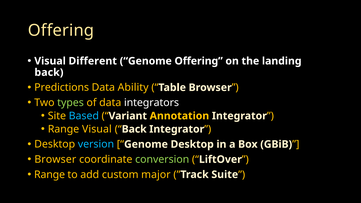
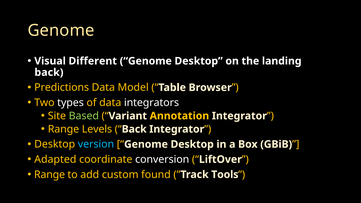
Offering: Offering -> Genome (61, 30)
Offering: Offering -> Desktop (199, 61)
Ability: Ability -> Model (133, 88)
types colour: light green -> white (71, 103)
Based colour: light blue -> light green (84, 116)
Range Visual: Visual -> Levels (97, 129)
Browser: Browser -> Adapted (55, 159)
conversion colour: light green -> white (162, 159)
major: major -> found (156, 175)
Suite: Suite -> Tools (225, 175)
